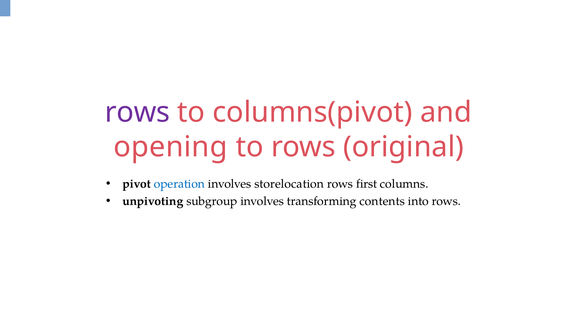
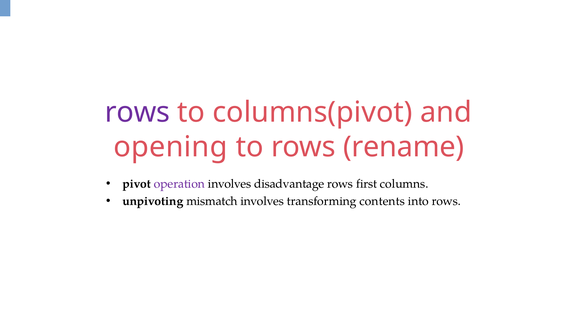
original: original -> rename (404, 147)
operation colour: blue -> purple (179, 184)
storelocation: storelocation -> disadvantage (289, 184)
subgroup: subgroup -> mismatch (212, 201)
